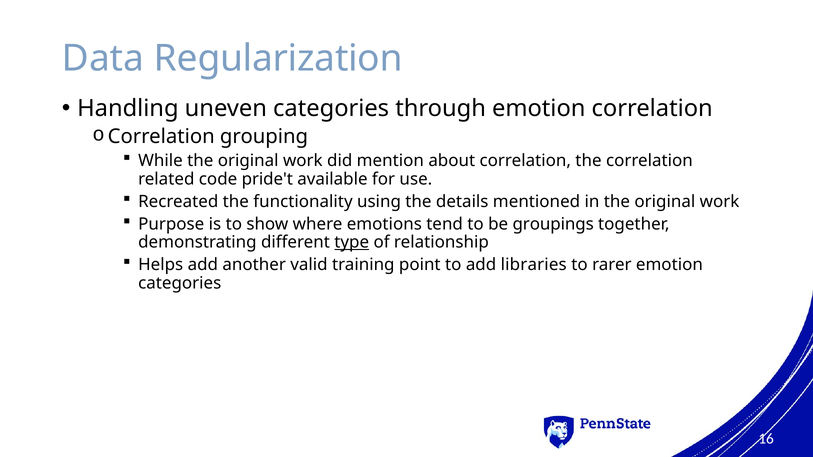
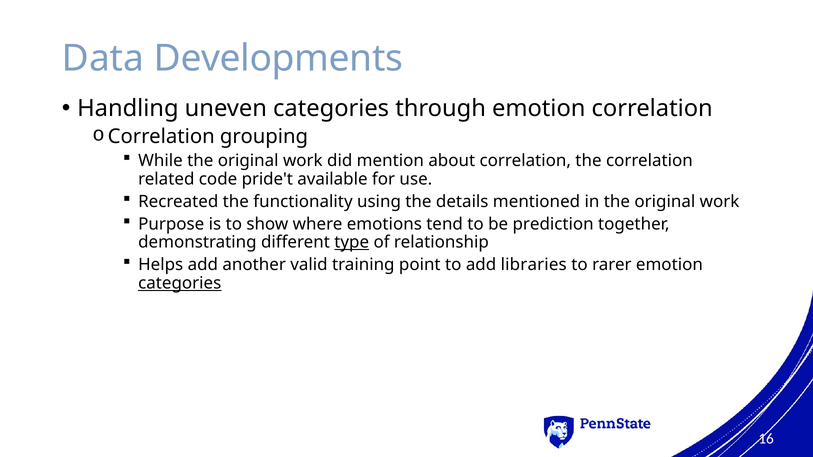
Regularization: Regularization -> Developments (278, 58)
groupings: groupings -> prediction (553, 224)
categories underline: none -> present (180, 283)
